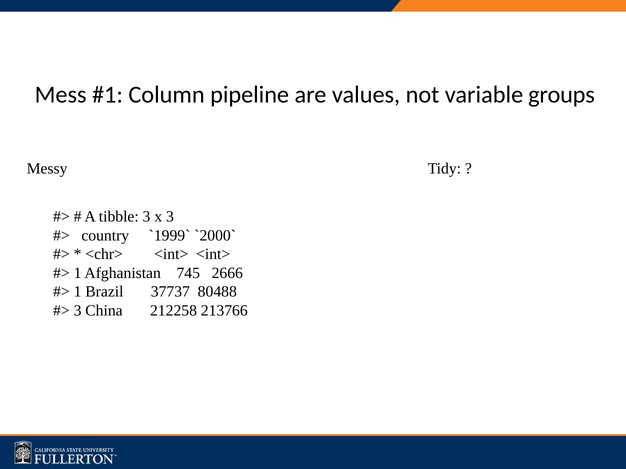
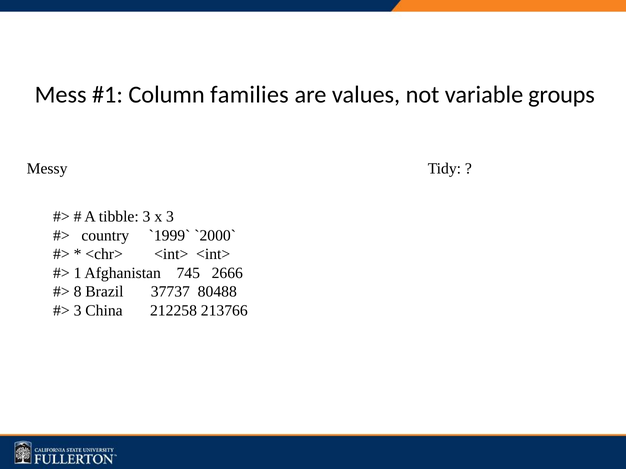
pipeline: pipeline -> families (249, 95)
1: 1 -> 8 (78, 292)
